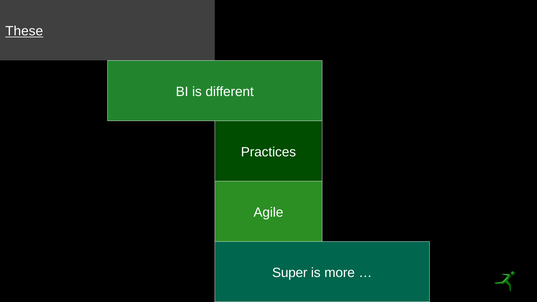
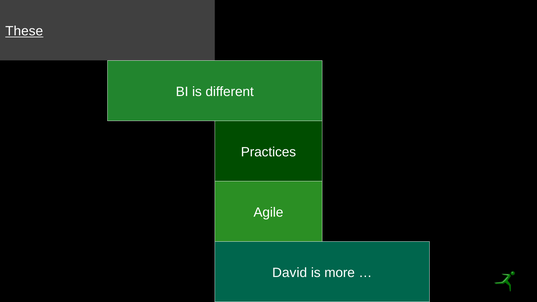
Super: Super -> David (290, 273)
